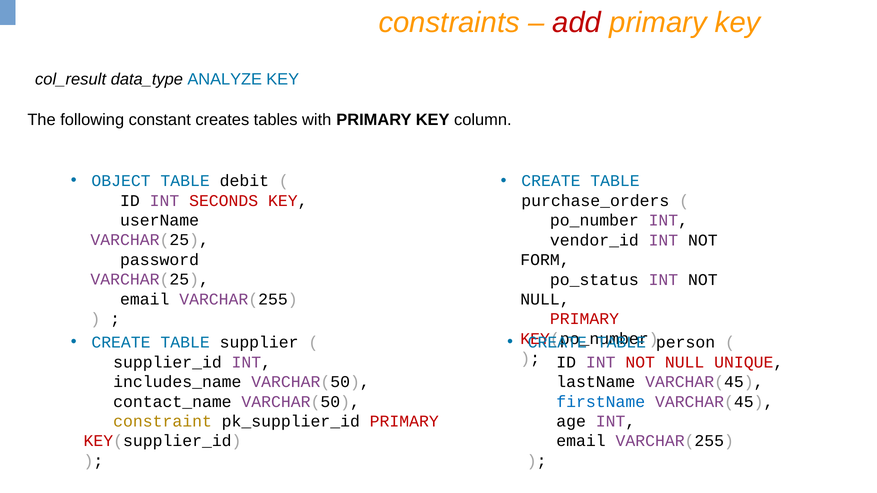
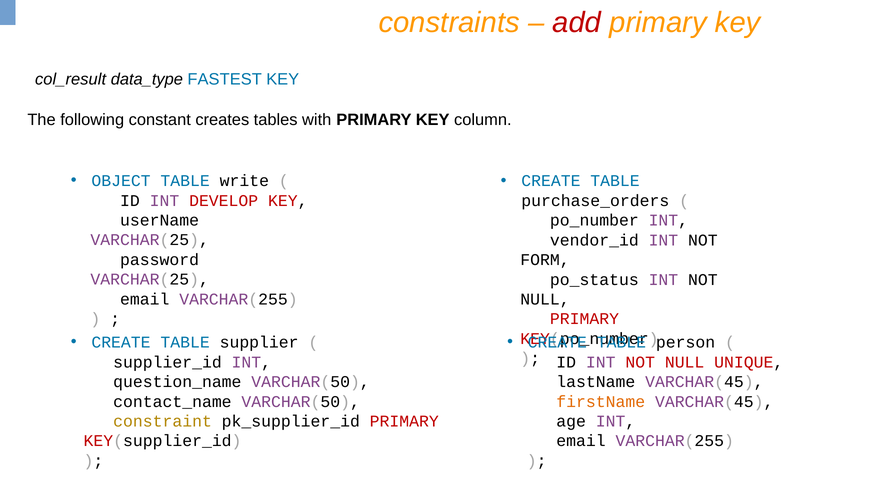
ANALYZE: ANALYZE -> FASTEST (225, 80)
debit: debit -> write (244, 181)
SECONDS: SECONDS -> DEVELOP (224, 201)
includes_name: includes_name -> question_name (177, 382)
firstName colour: blue -> orange (601, 402)
